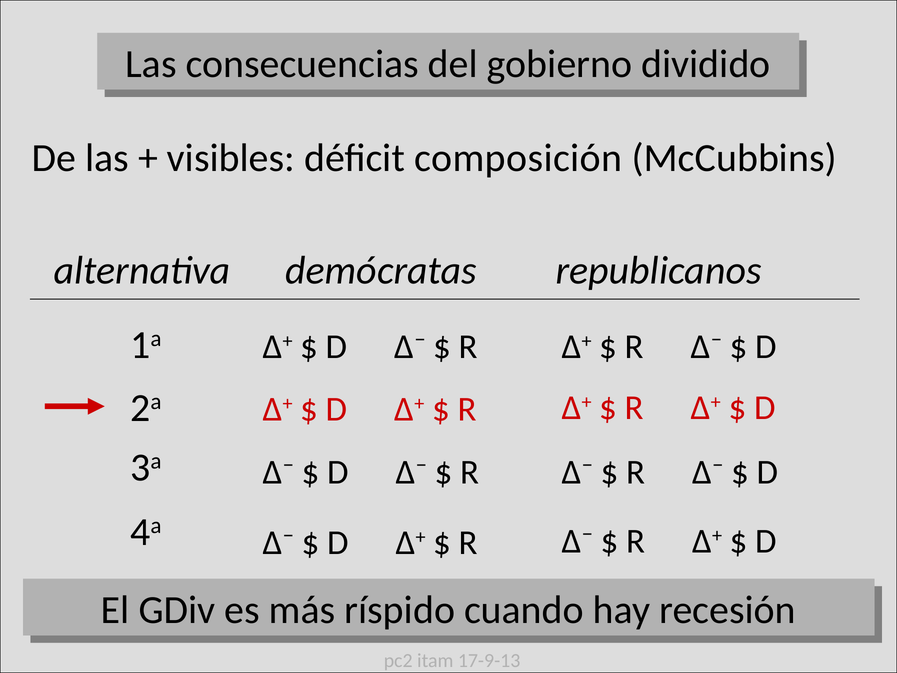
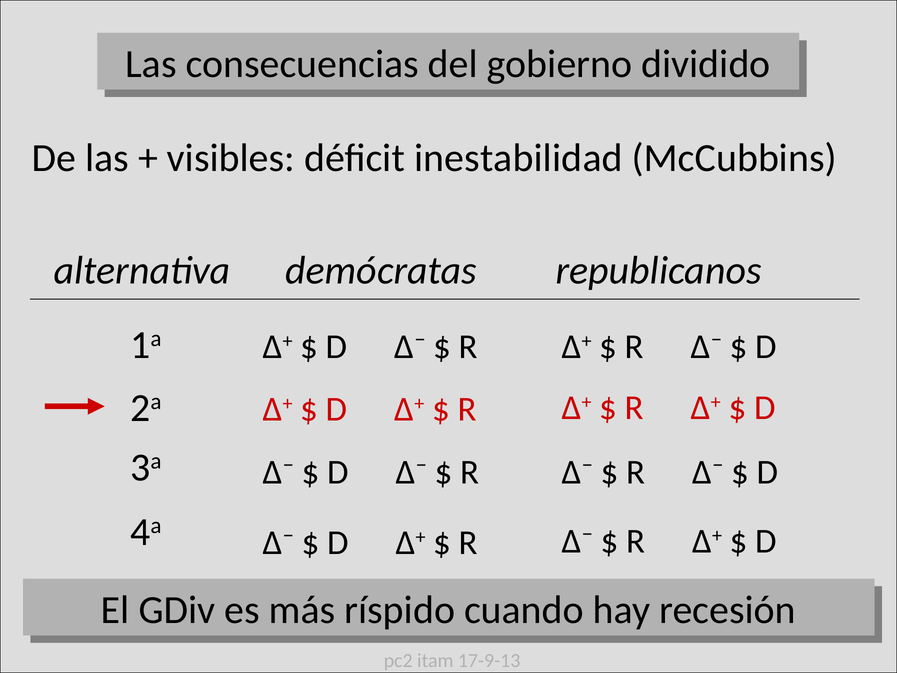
composición: composición -> inestabilidad (518, 158)
